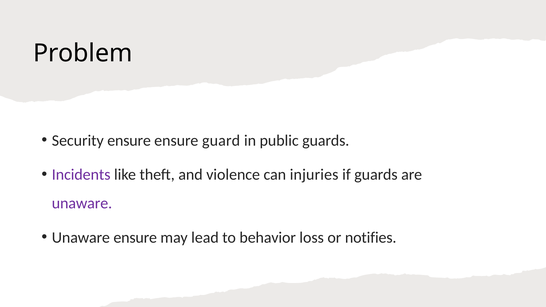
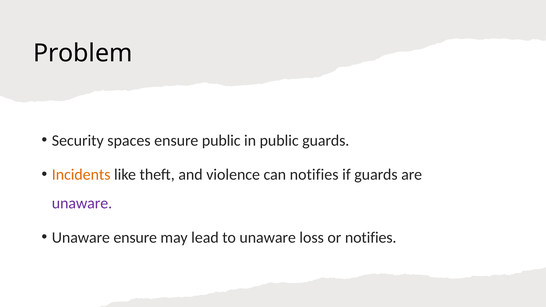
Security ensure: ensure -> spaces (129, 141)
ensure guard: guard -> public (221, 141)
Incidents colour: purple -> orange (81, 175)
can injuries: injuries -> notifies (314, 175)
to behavior: behavior -> unaware (268, 238)
